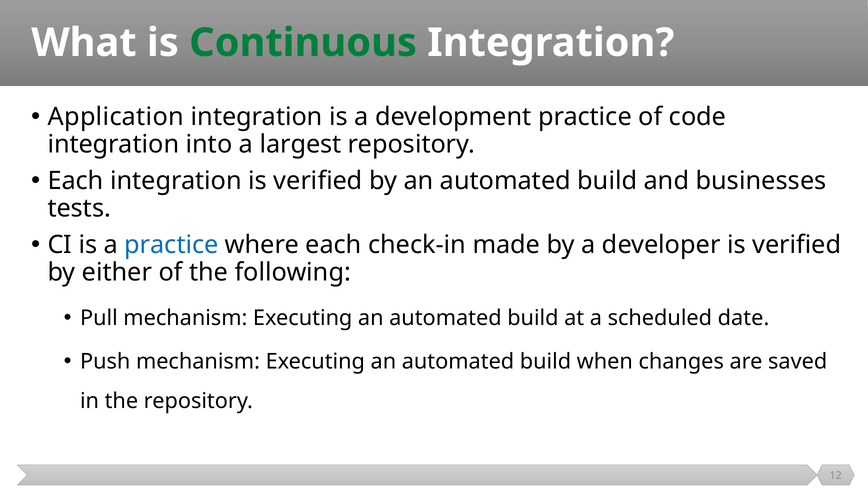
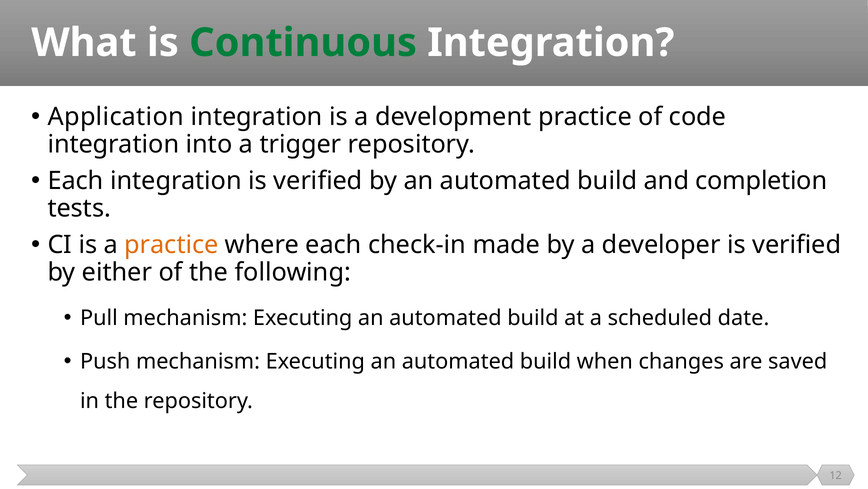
largest: largest -> trigger (301, 144)
businesses: businesses -> completion (761, 181)
practice colour: blue -> orange (171, 244)
